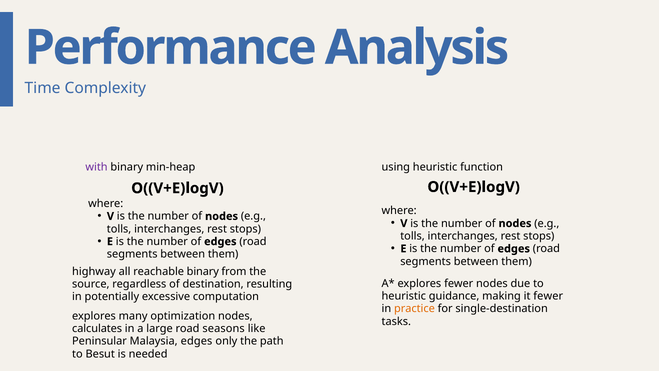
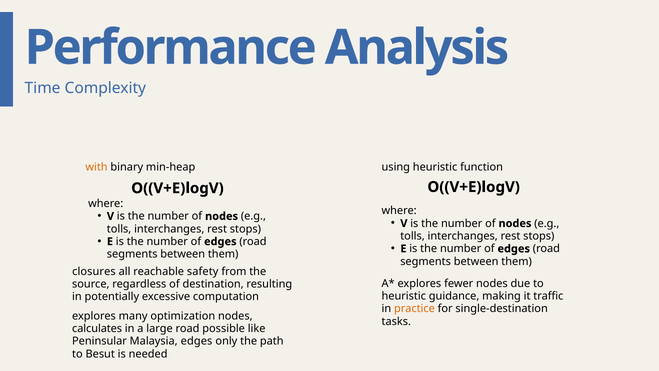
with colour: purple -> orange (97, 167)
highway: highway -> closures (94, 271)
reachable binary: binary -> safety (203, 271)
it fewer: fewer -> traffic (548, 296)
seasons: seasons -> possible (224, 328)
